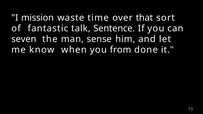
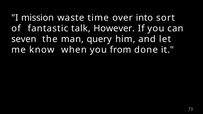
that: that -> into (144, 18)
Sentence: Sentence -> However (114, 28)
sense: sense -> query (99, 39)
